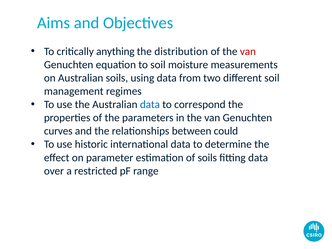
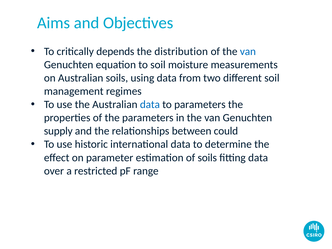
anything: anything -> depends (115, 51)
van colour: red -> blue (248, 51)
to correspond: correspond -> parameters (200, 105)
curves: curves -> supply (58, 131)
